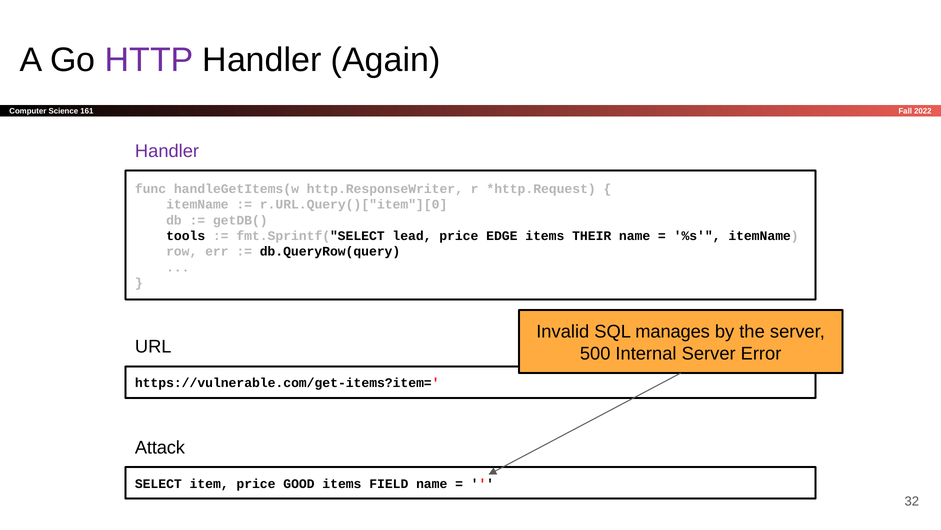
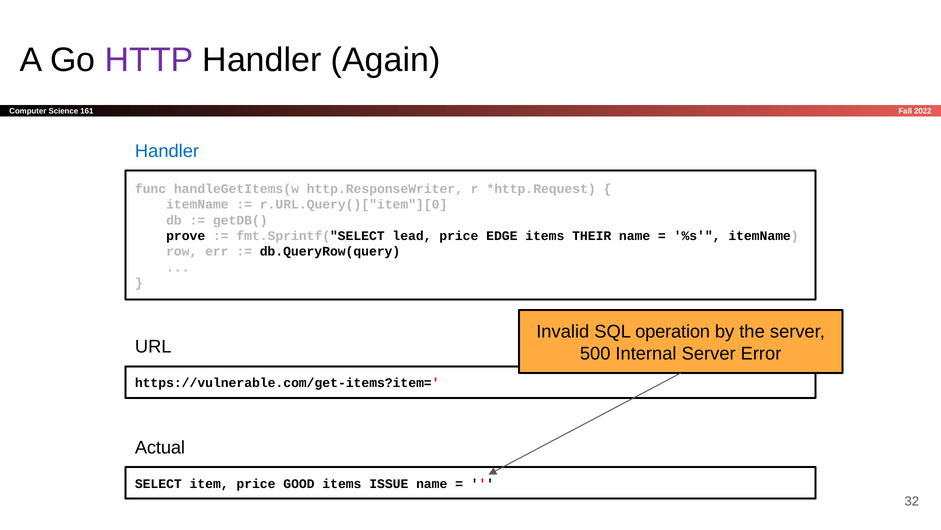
Handler colour: purple -> blue (167, 151)
tools: tools -> prove (186, 236)
manages: manages -> operation (673, 331)
Attack: Attack -> Actual (160, 447)
FIELD: FIELD -> ISSUE (389, 483)
